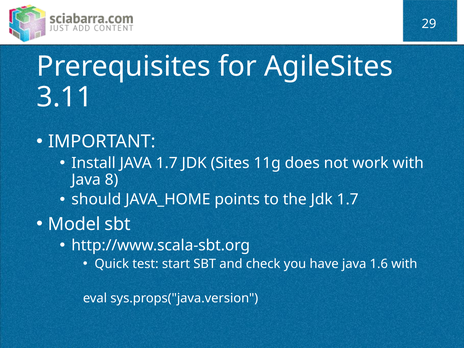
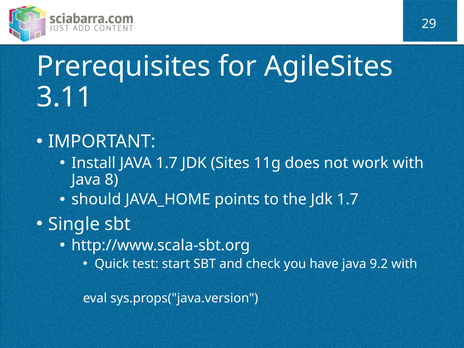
Model: Model -> Single (74, 224)
1.6: 1.6 -> 9.2 (379, 264)
